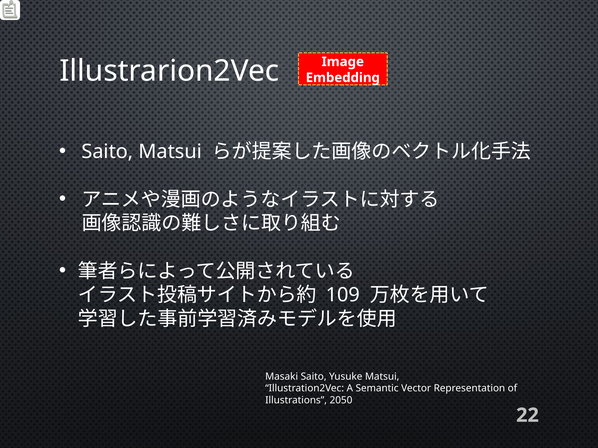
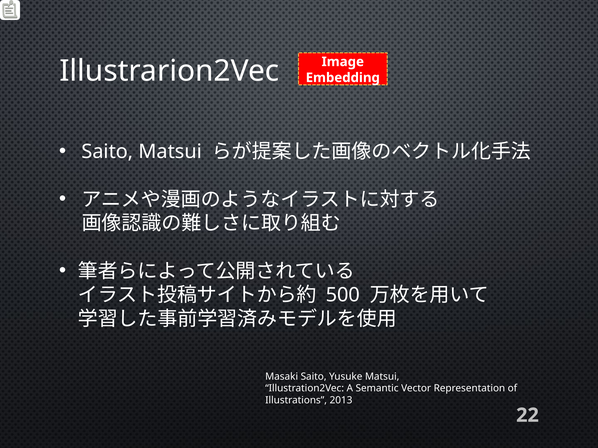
109: 109 -> 500 (343, 295)
2050: 2050 -> 2013 (341, 401)
